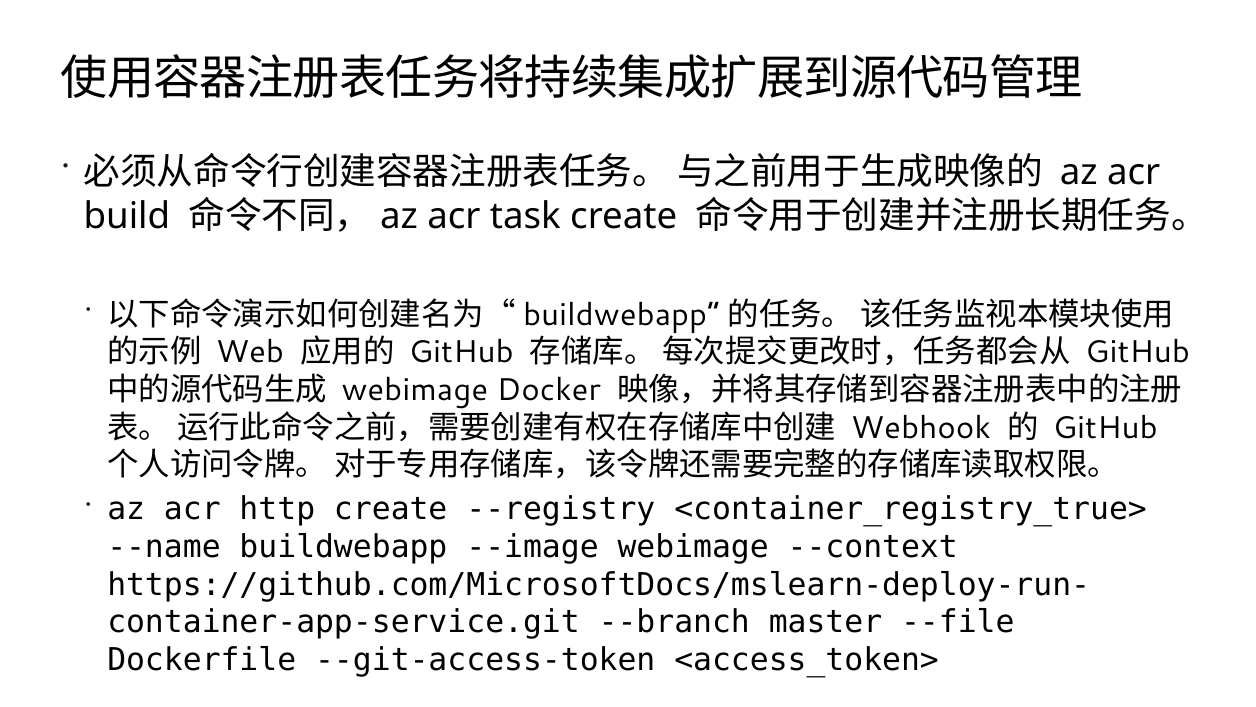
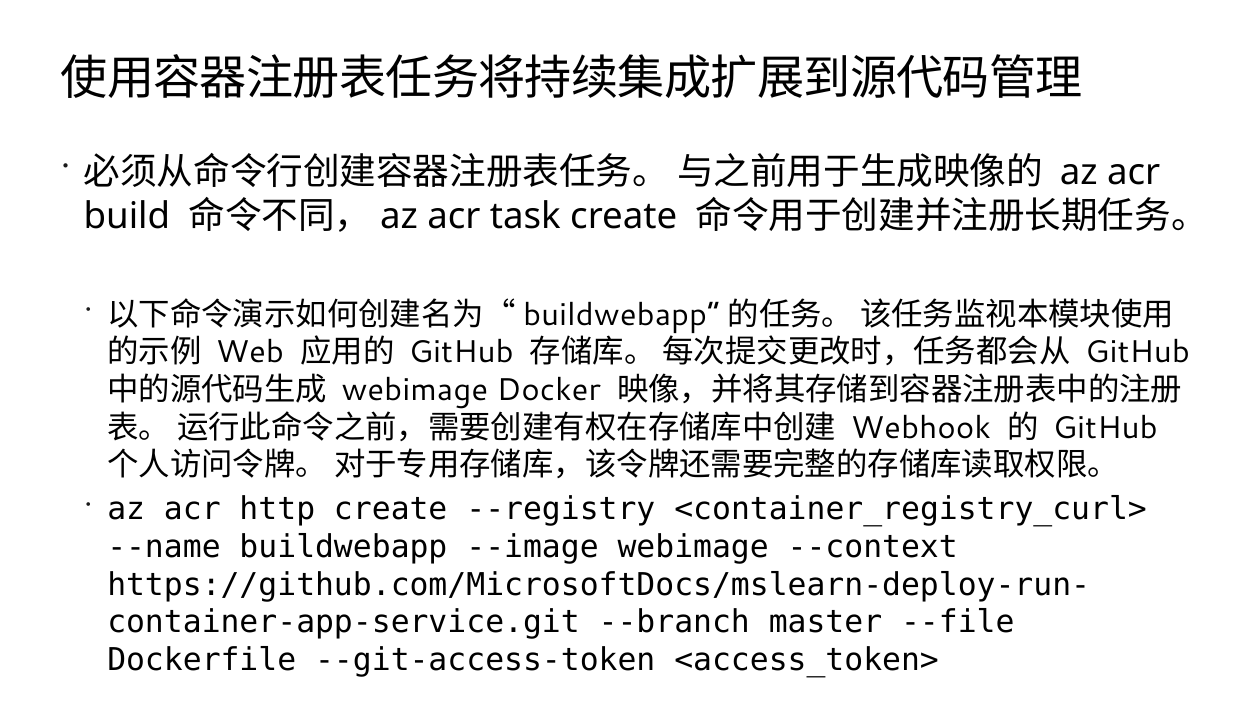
<container_registry_true>: <container_registry_true> -> <container_registry_curl> (911, 509)
